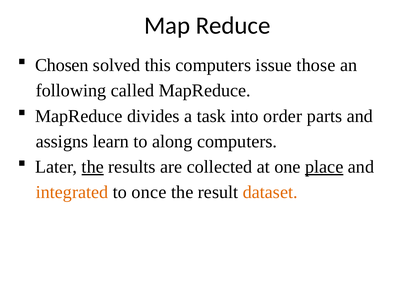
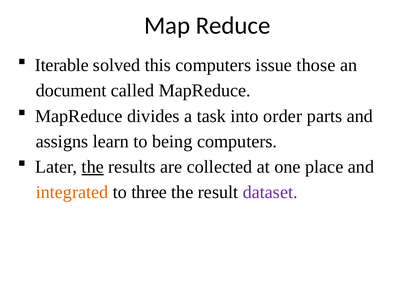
Chosen: Chosen -> Iterable (62, 65)
following: following -> document (71, 91)
along: along -> being (172, 141)
place underline: present -> none (324, 167)
once: once -> three (149, 192)
dataset colour: orange -> purple (270, 192)
